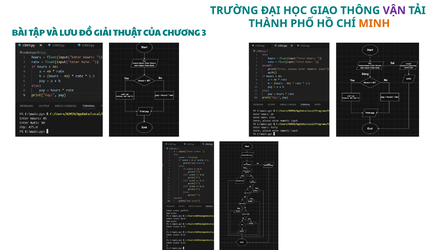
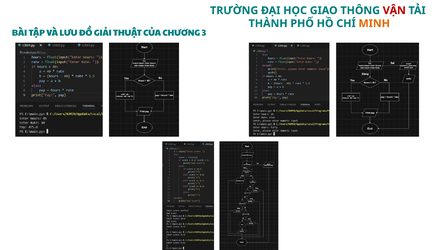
VẬN colour: purple -> red (394, 11)
